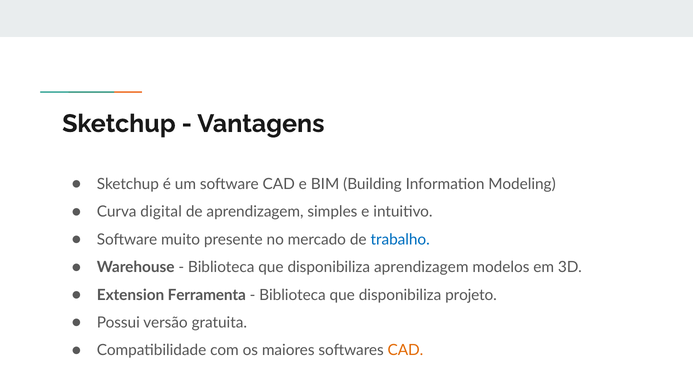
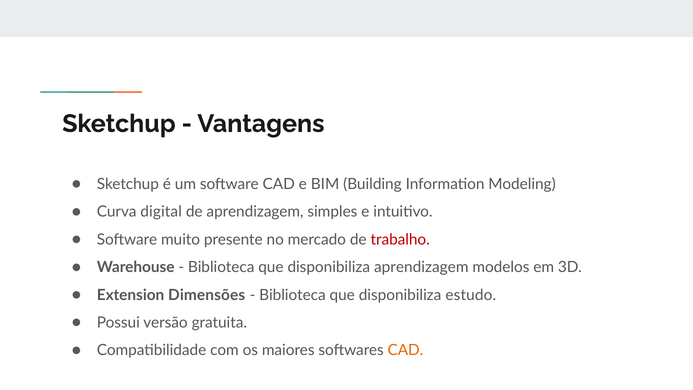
trabalho colour: blue -> red (400, 239)
Ferramenta: Ferramenta -> Dimensões (207, 295)
projeto: projeto -> estudo (471, 295)
